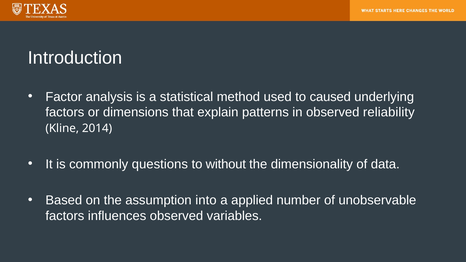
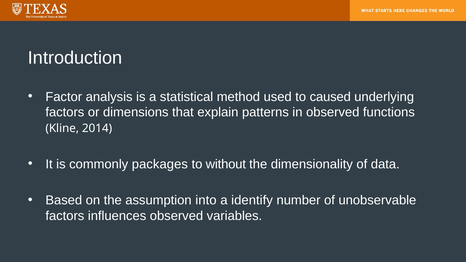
reliability: reliability -> functions (389, 112)
questions: questions -> packages (160, 164)
applied: applied -> identify (252, 200)
